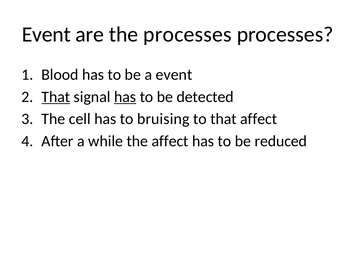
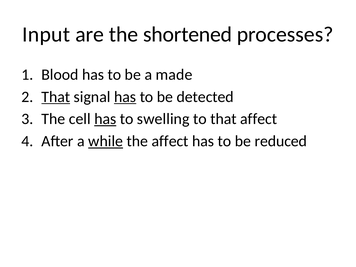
Event: Event -> Input (46, 34)
the processes: processes -> shortened (188, 34)
a event: event -> made (174, 75)
has underline: none -> present (105, 119)
bruising: bruising -> swelling (163, 119)
while underline: none -> present (106, 141)
